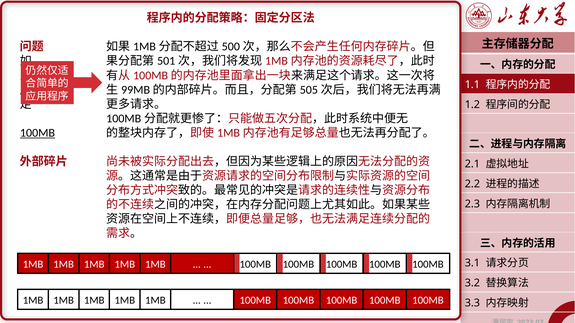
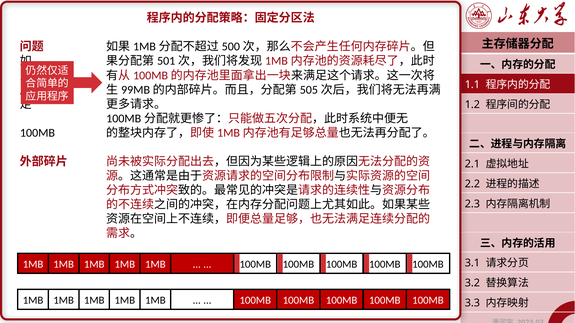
100MB underline: present -> none (37, 133)
